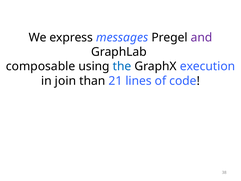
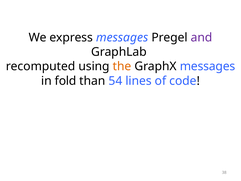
composable: composable -> recomputed (41, 66)
the colour: blue -> orange (122, 66)
GraphX execution: execution -> messages (208, 66)
join: join -> fold (66, 81)
21: 21 -> 54 (115, 81)
